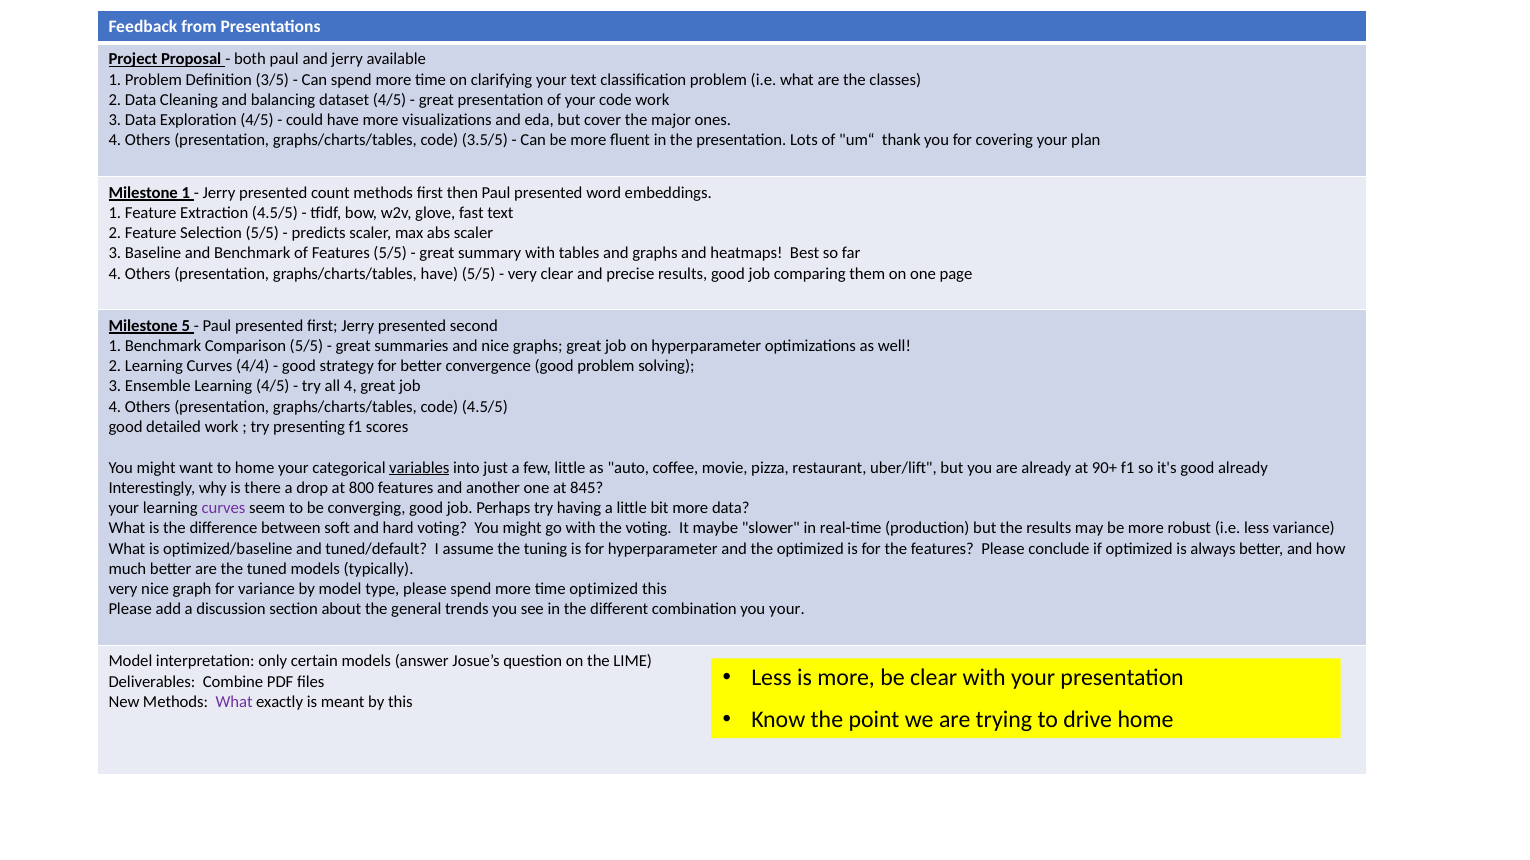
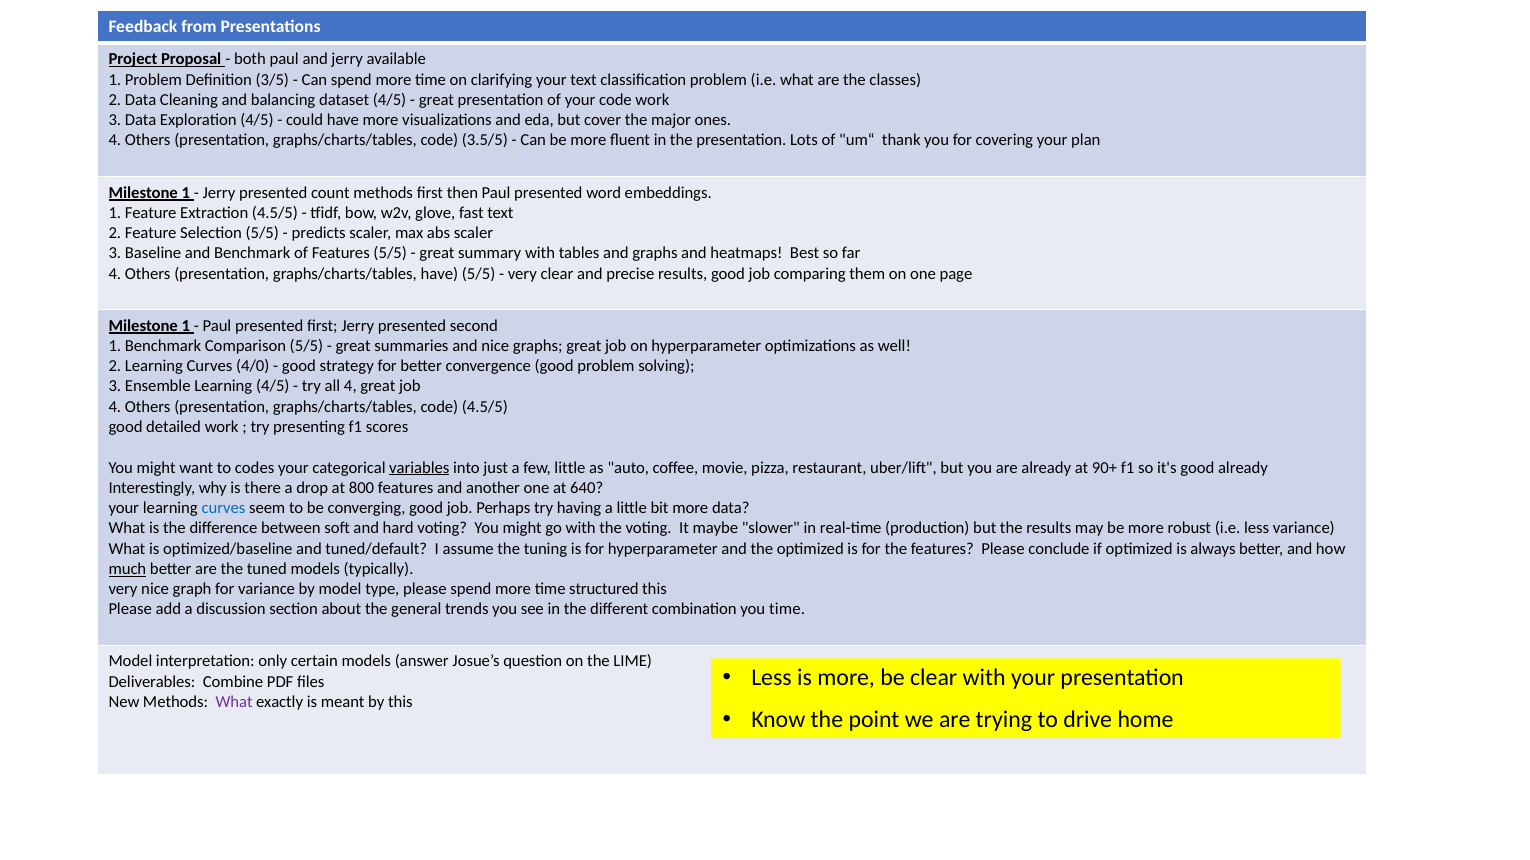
5: 5 -> 1 (186, 326)
4/4: 4/4 -> 4/0 (253, 366)
to home: home -> codes (255, 468)
845: 845 -> 640 (587, 488)
curves colour: purple -> blue (223, 508)
much underline: none -> present (127, 569)
time optimized: optimized -> structured (604, 590)
you your: your -> time (787, 610)
